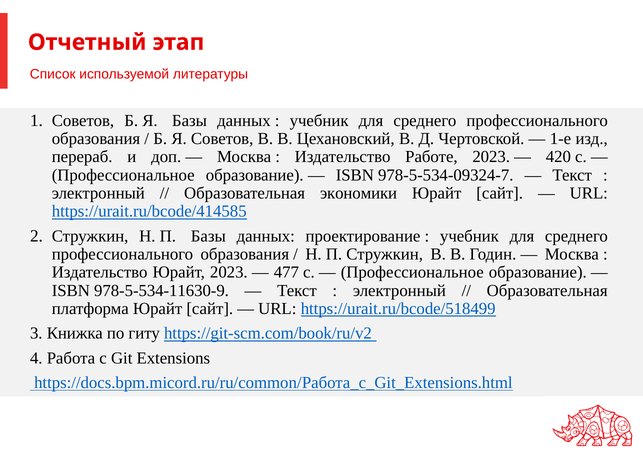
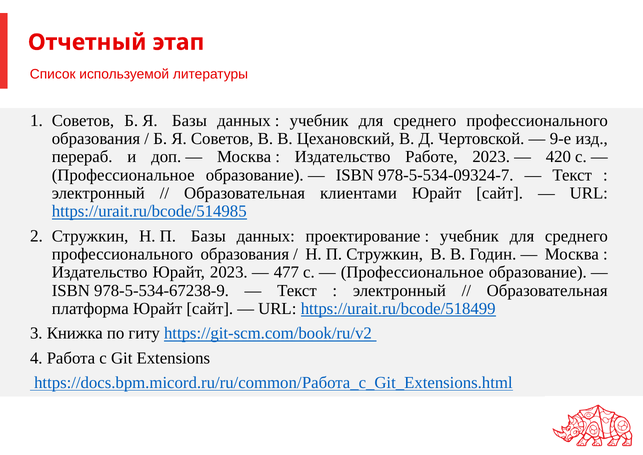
1-е: 1-е -> 9-е (560, 139)
экономики: экономики -> клиентами (358, 193)
https://urait.ru/bcode/414585: https://urait.ru/bcode/414585 -> https://urait.ru/bcode/514985 (149, 211)
978-5-534-11630-9: 978-5-534-11630-9 -> 978-5-534-67238-9 (162, 290)
